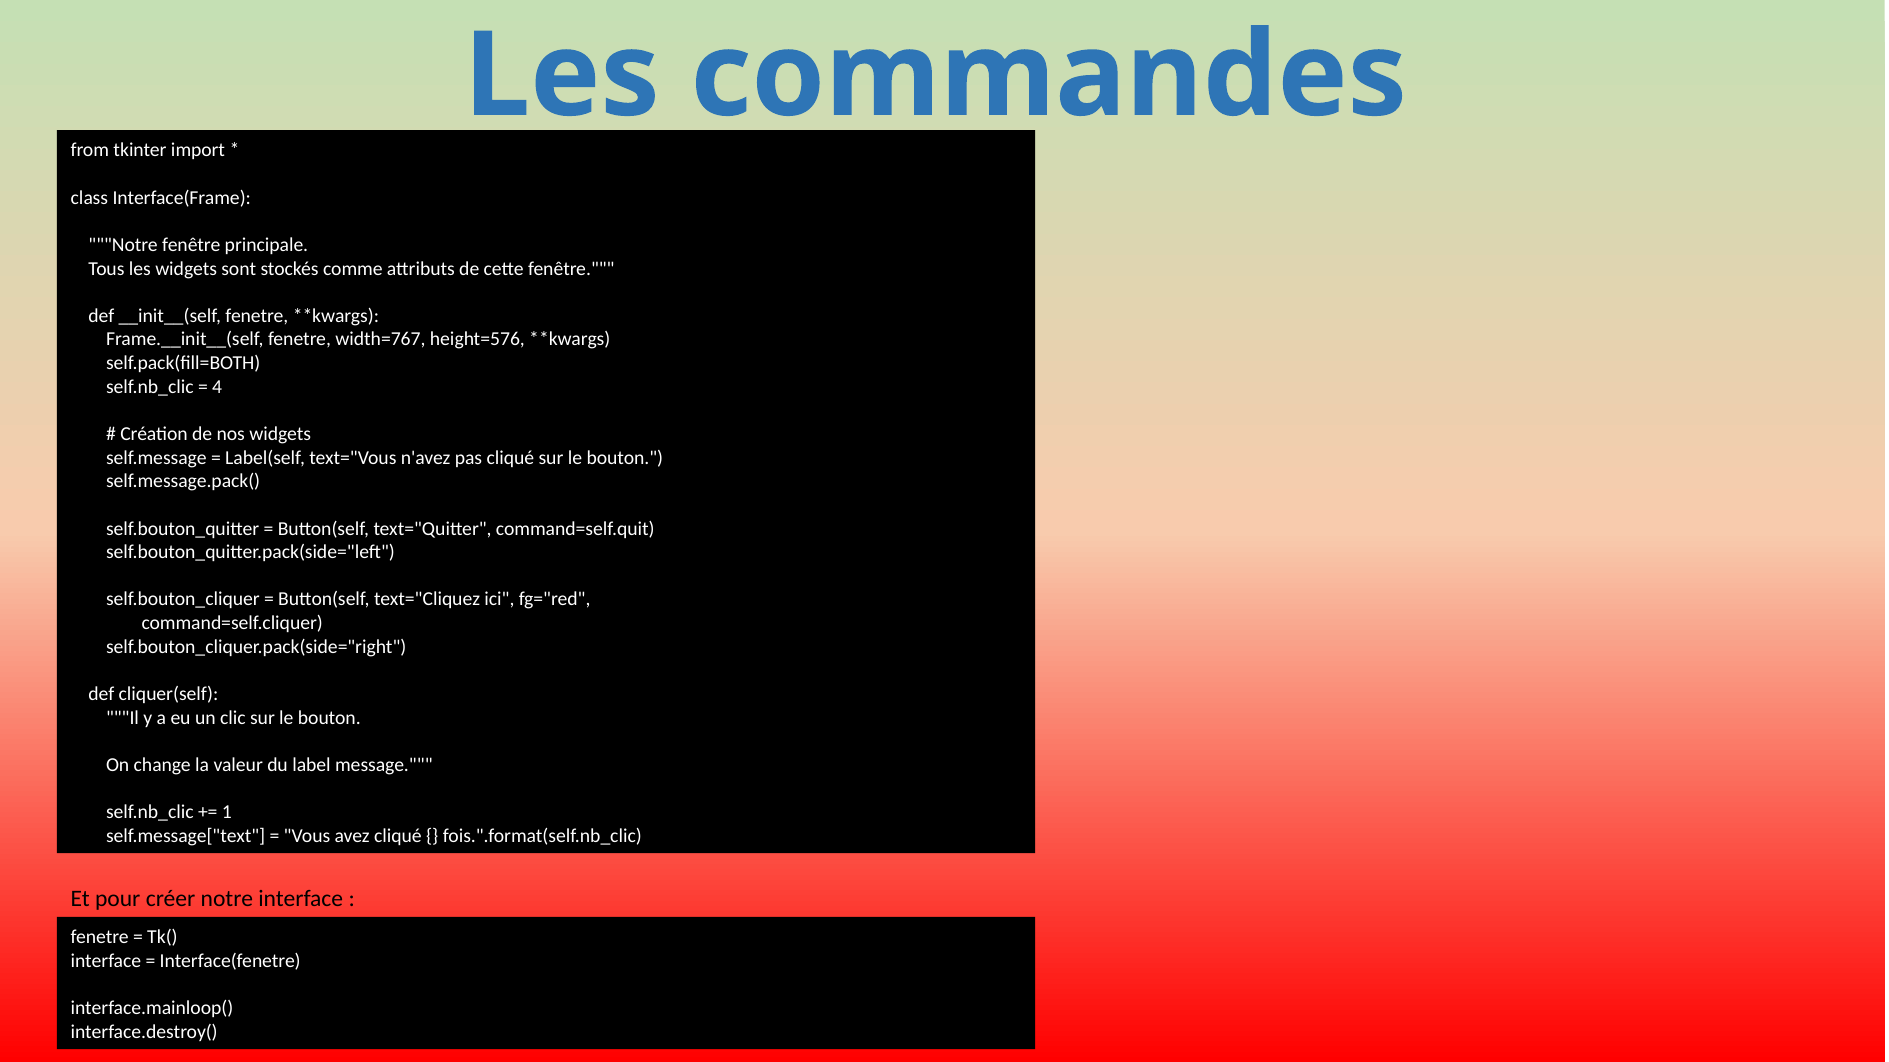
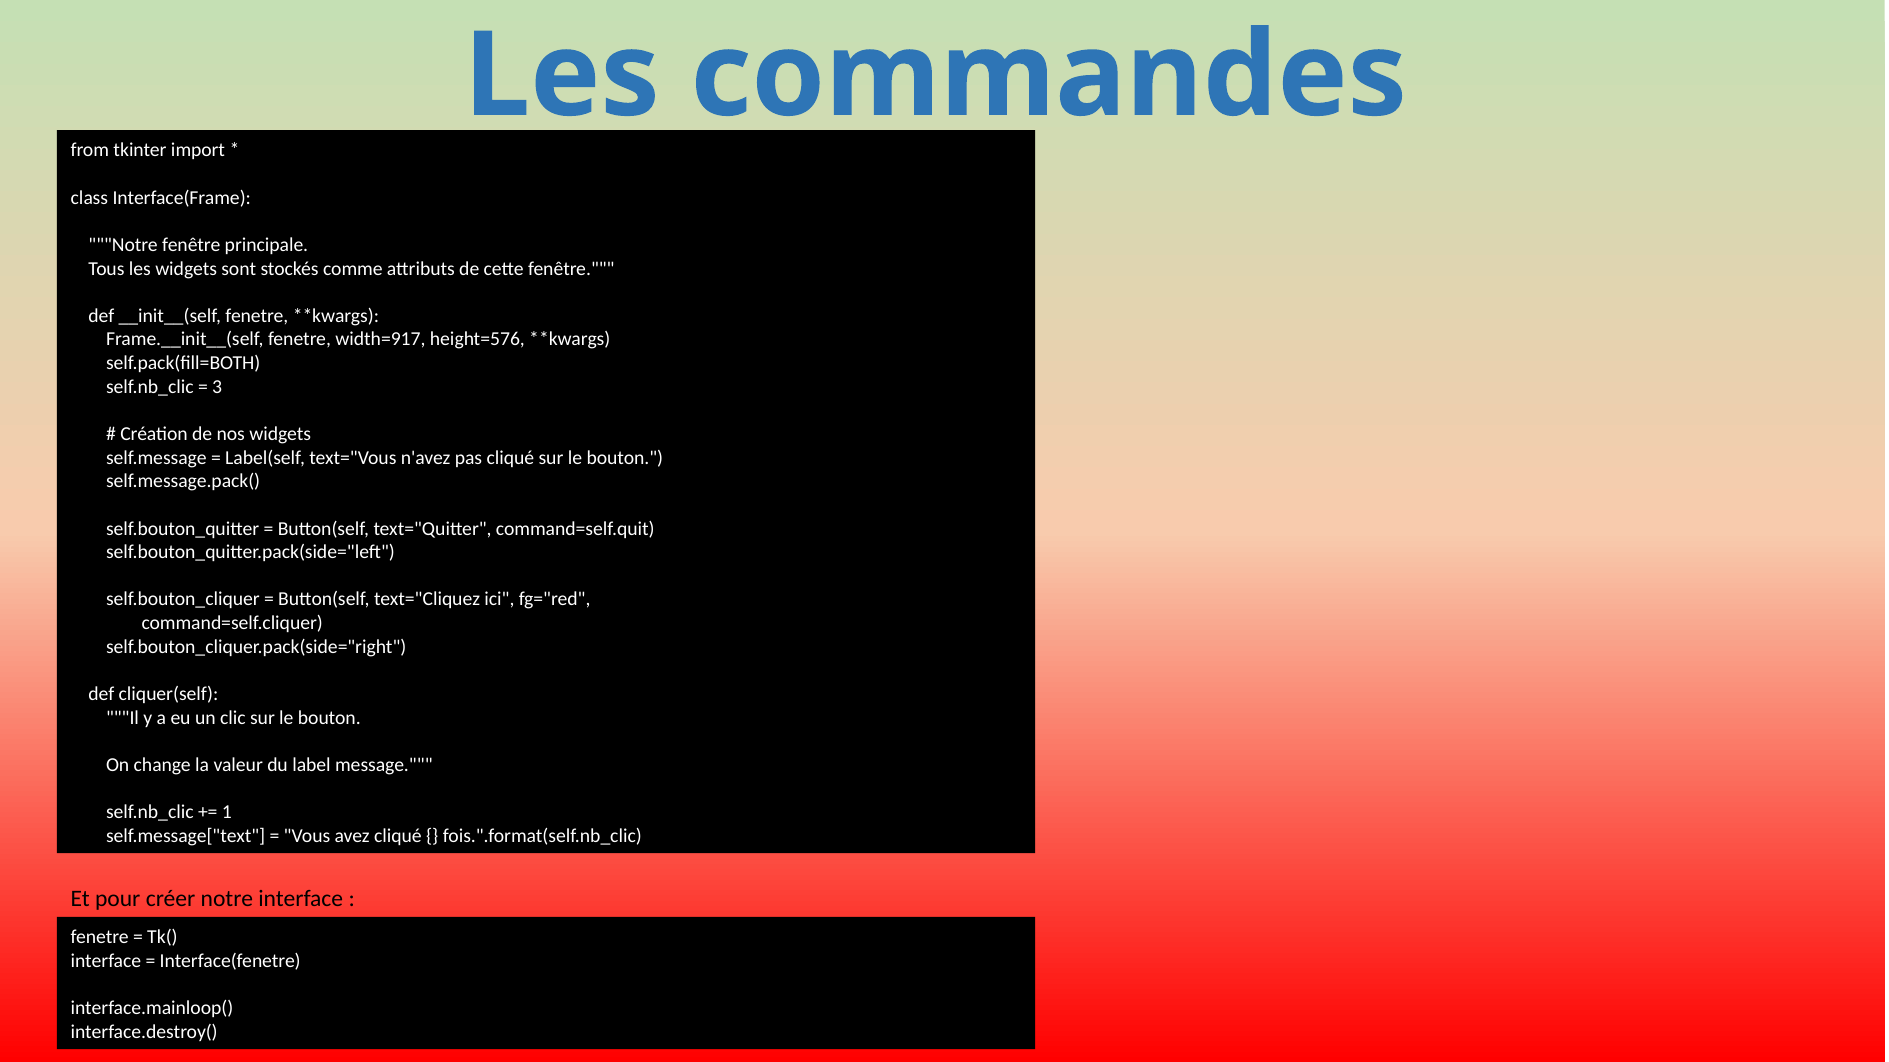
width=767: width=767 -> width=917 (380, 340)
4: 4 -> 3 (217, 387)
